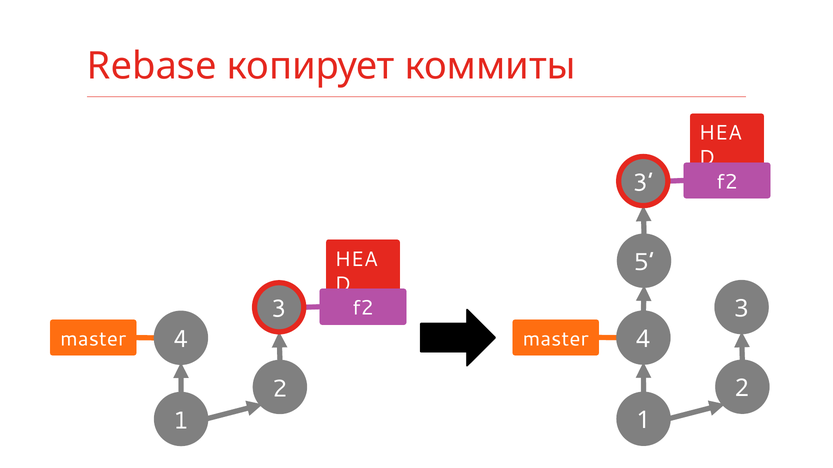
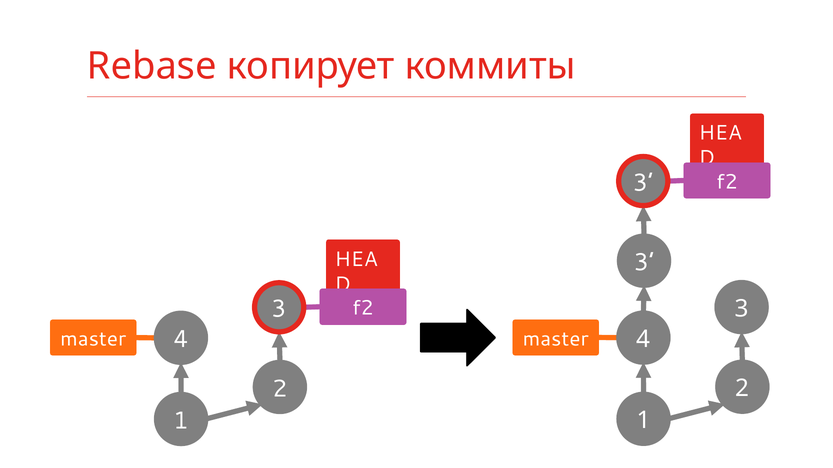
5: 5 -> 3 (644, 263)
